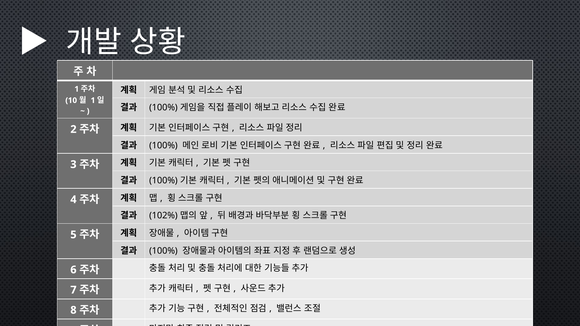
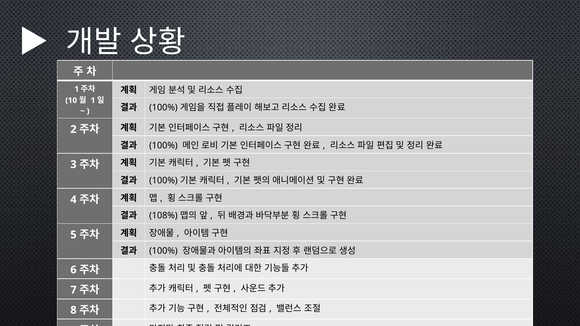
102%: 102% -> 108% (163, 216)
